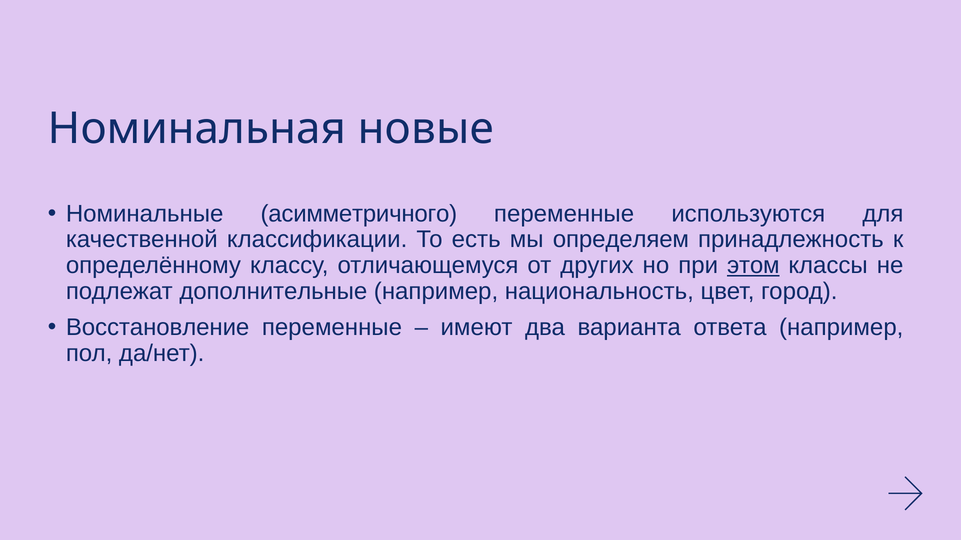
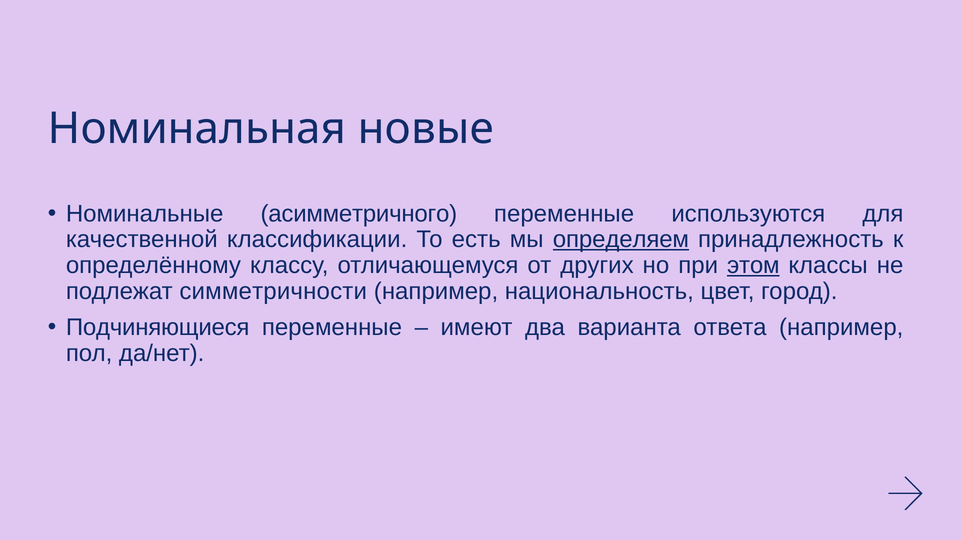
определяем underline: none -> present (621, 240)
дополнительные: дополнительные -> симметричности (273, 292)
Восстановление: Восстановление -> Подчиняющиеся (158, 328)
